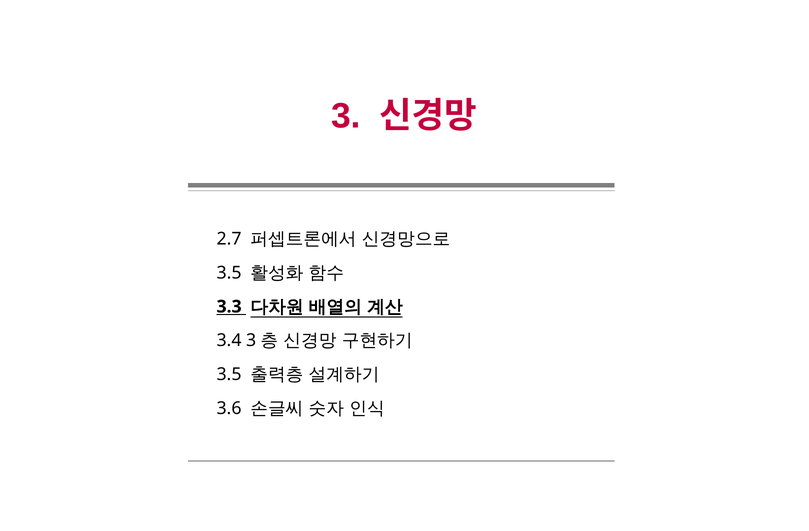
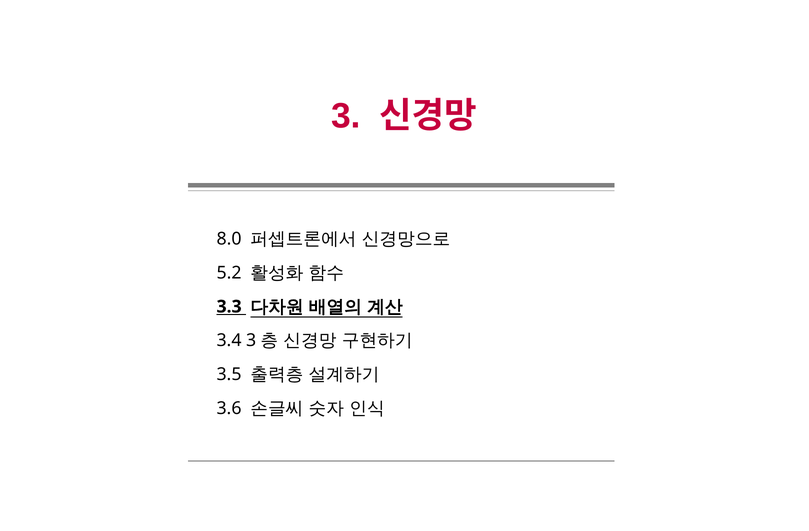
2.7: 2.7 -> 8.0 (229, 239)
3.5: 3.5 -> 5.2 (229, 273)
